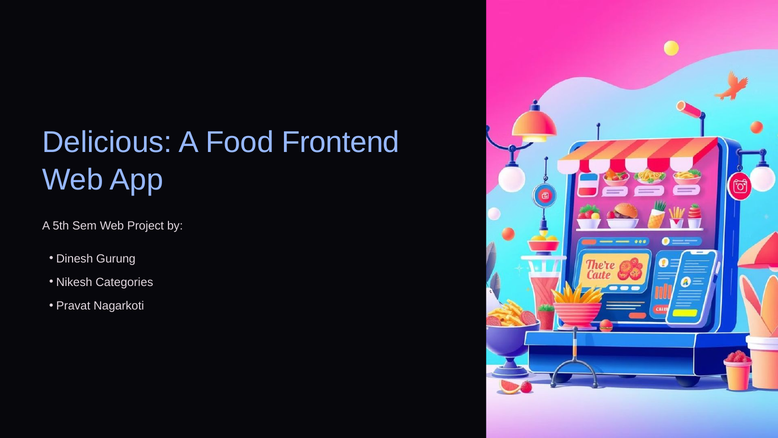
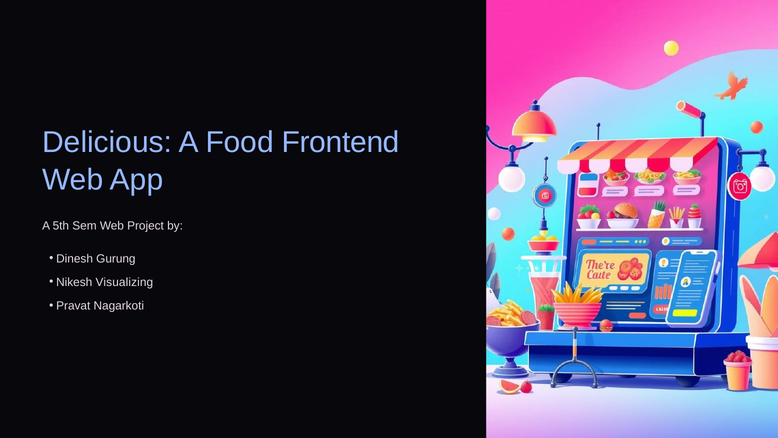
Categories: Categories -> Visualizing (124, 282)
